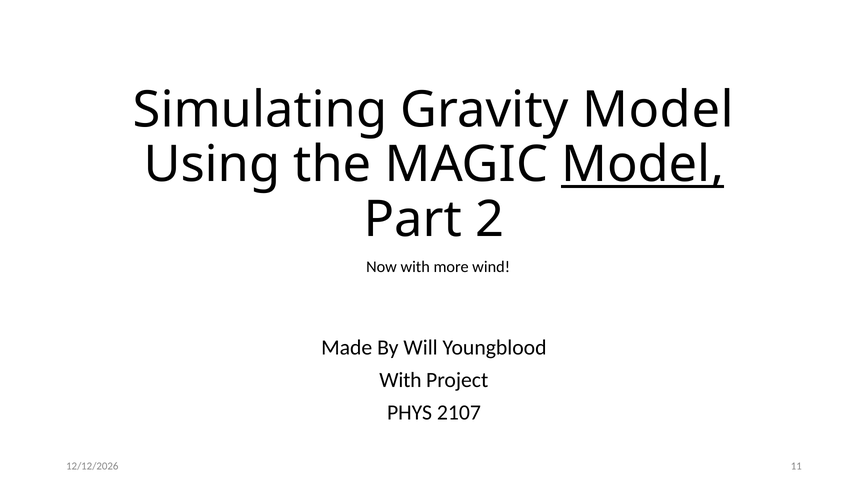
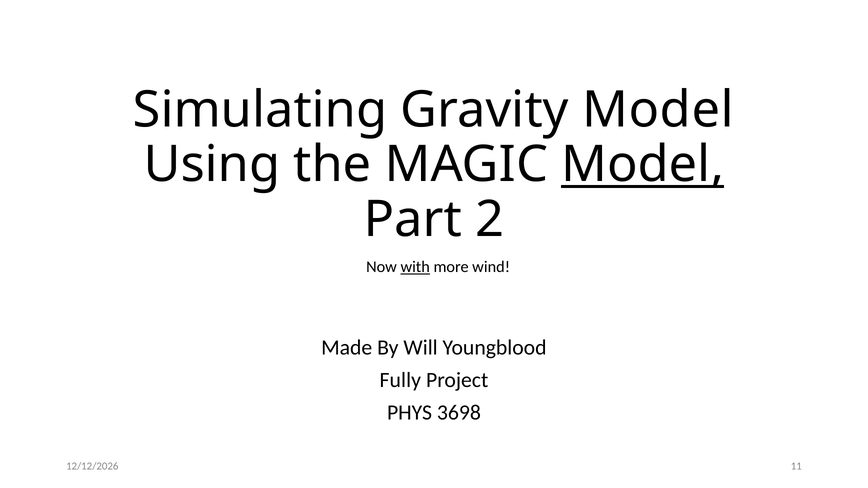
with underline: none -> present (415, 267)
With: With -> Fully (400, 380)
2107: 2107 -> 3698 (459, 413)
